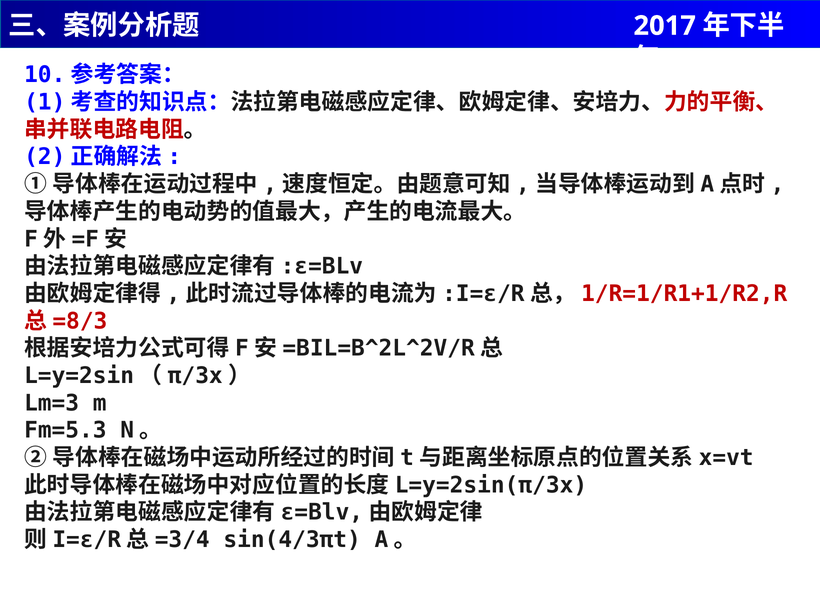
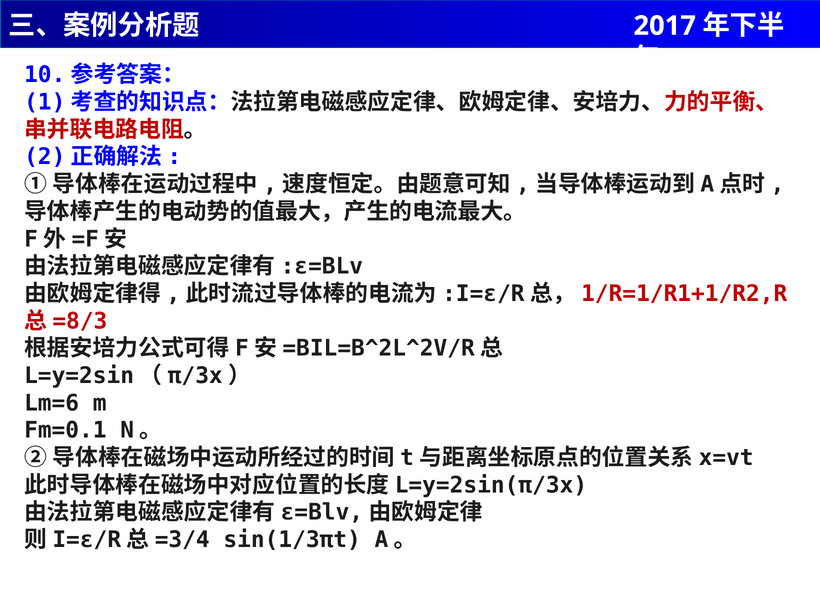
Lm=3: Lm=3 -> Lm=6 (52, 403)
Fm=5.3: Fm=5.3 -> Fm=0.1 (65, 430)
sin(4/3πt: sin(4/3πt -> sin(1/3πt (292, 540)
